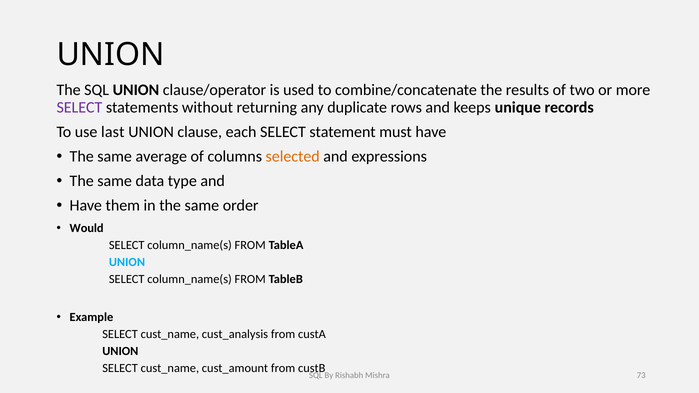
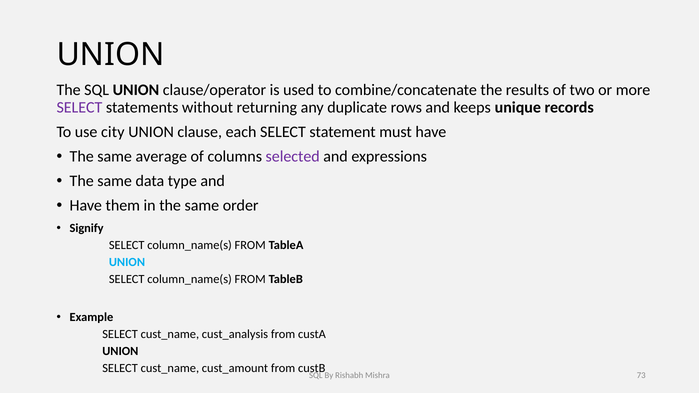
last: last -> city (113, 132)
selected colour: orange -> purple (293, 157)
Would: Would -> Signify (87, 228)
